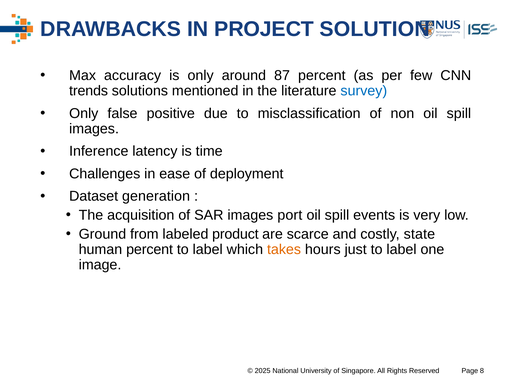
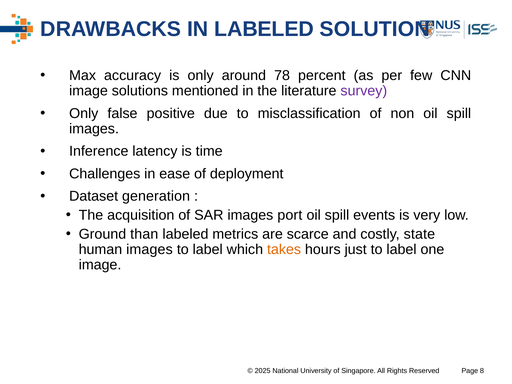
IN PROJECT: PROJECT -> LABELED (264, 29)
87: 87 -> 78 (282, 76)
trends: trends -> image (89, 91)
survey colour: blue -> purple (364, 91)
from: from -> than (144, 234)
product: product -> metrics (235, 234)
human percent: percent -> images (149, 250)
